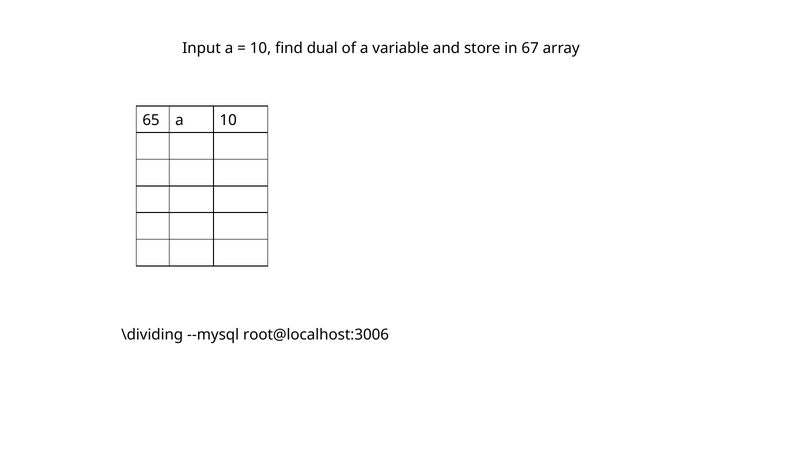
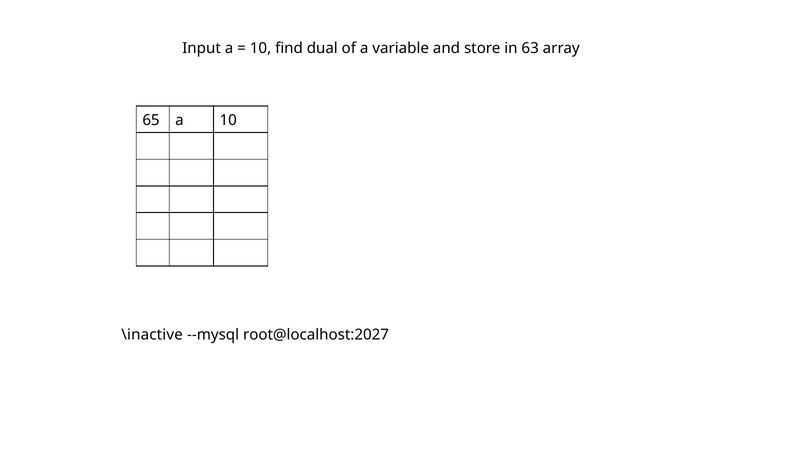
67: 67 -> 63 (530, 48)
\dividing: \dividing -> \inactive (152, 335)
root@localhost:3006: root@localhost:3006 -> root@localhost:2027 (316, 335)
